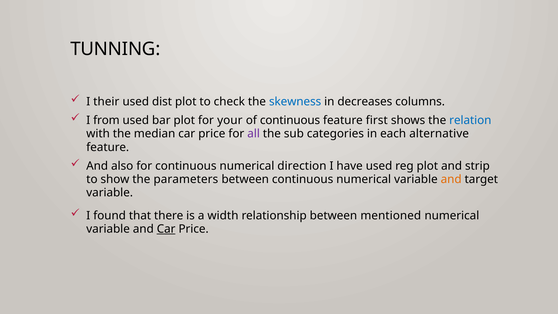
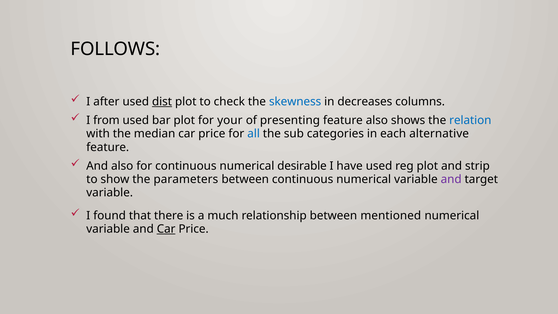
TUNNING: TUNNING -> FOLLOWS (115, 49)
their: their -> after (106, 102)
dist underline: none -> present (162, 102)
of continuous: continuous -> presenting (290, 120)
feature first: first -> also (377, 120)
all colour: purple -> blue (254, 134)
direction: direction -> desirable (302, 166)
and colour: orange -> purple (451, 179)
width: width -> much (223, 216)
